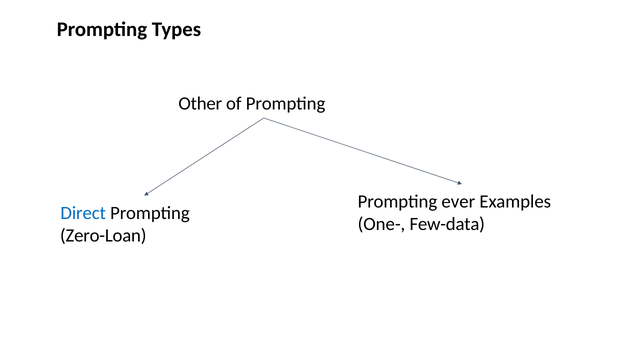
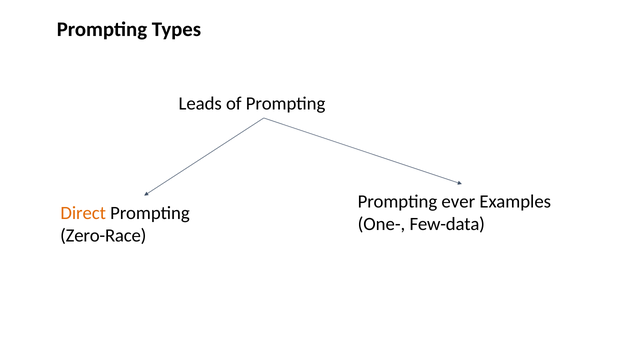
Other: Other -> Leads (200, 104)
Direct colour: blue -> orange (83, 213)
Zero-Loan: Zero-Loan -> Zero-Race (103, 236)
